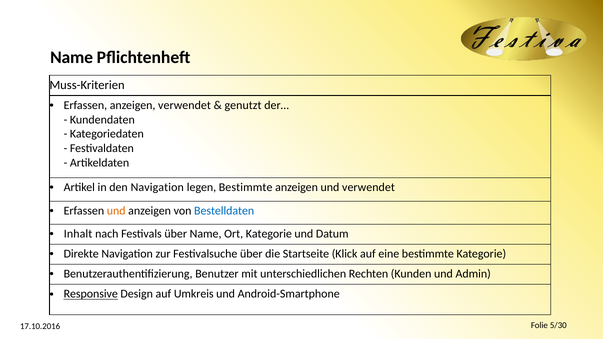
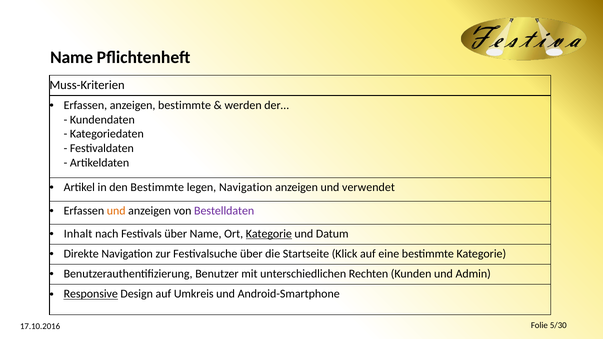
anzeigen verwendet: verwendet -> bestimmte (185, 105)
genutzt: genutzt -> werden (243, 105)
den Navigation: Navigation -> Bestimmte (157, 188)
legen Bestimmte: Bestimmte -> Navigation (246, 188)
Bestelldaten colour: blue -> purple (224, 211)
Kategorie underline: none -> present (269, 234)
